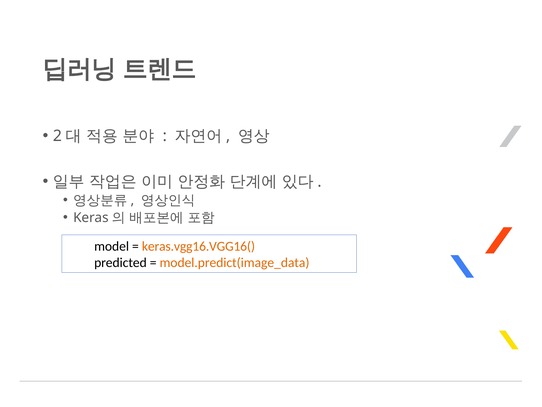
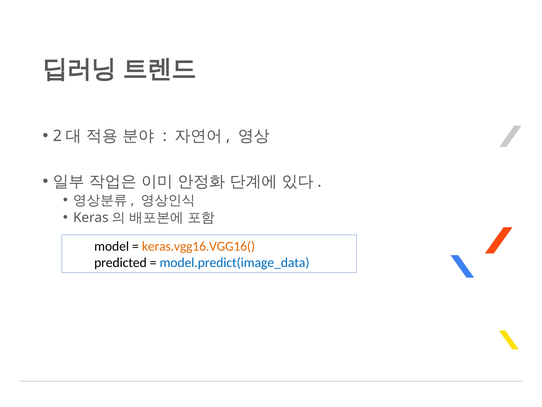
model.predict(image_data colour: orange -> blue (235, 262)
